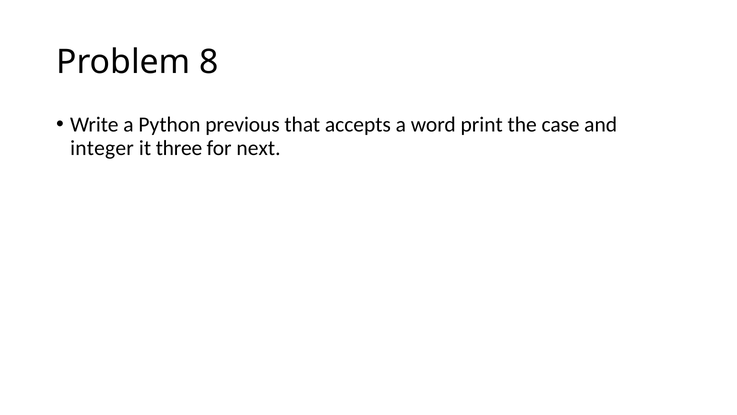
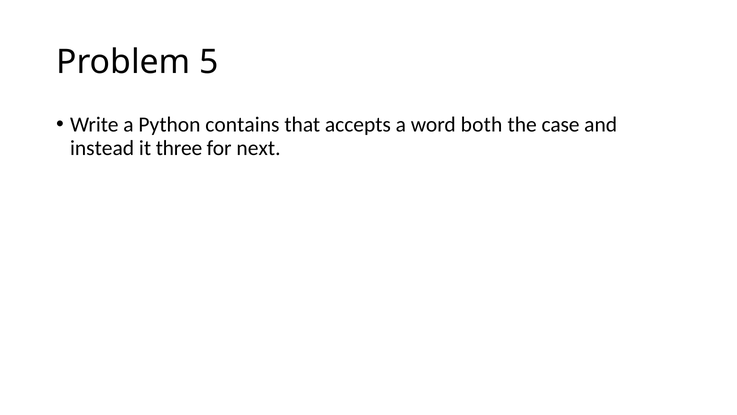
8: 8 -> 5 (209, 62)
previous: previous -> contains (242, 125)
print: print -> both (482, 125)
integer: integer -> instead (102, 148)
